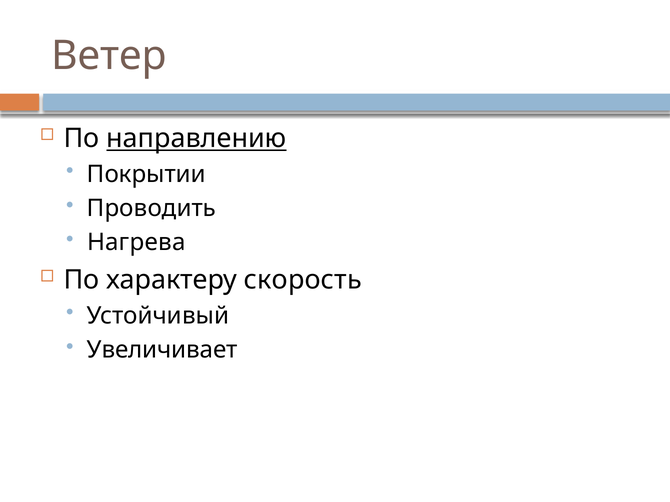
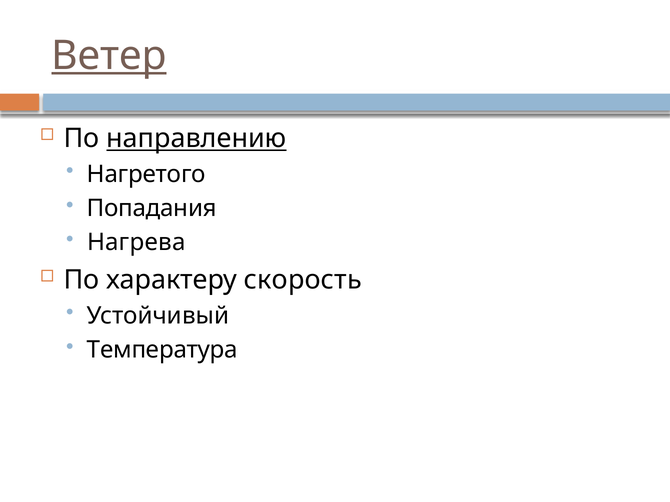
Ветер underline: none -> present (109, 56)
Покрытии: Покрытии -> Нагретого (146, 174)
Проводить: Проводить -> Попадания (152, 209)
Увеличивает: Увеличивает -> Температура (162, 350)
